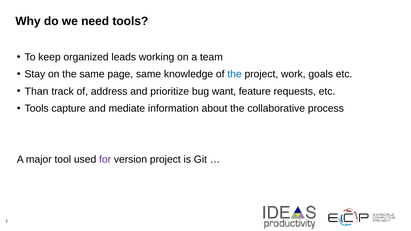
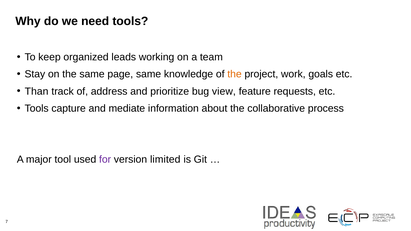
the colour: blue -> orange (235, 74)
want: want -> view (224, 91)
version project: project -> limited (165, 160)
